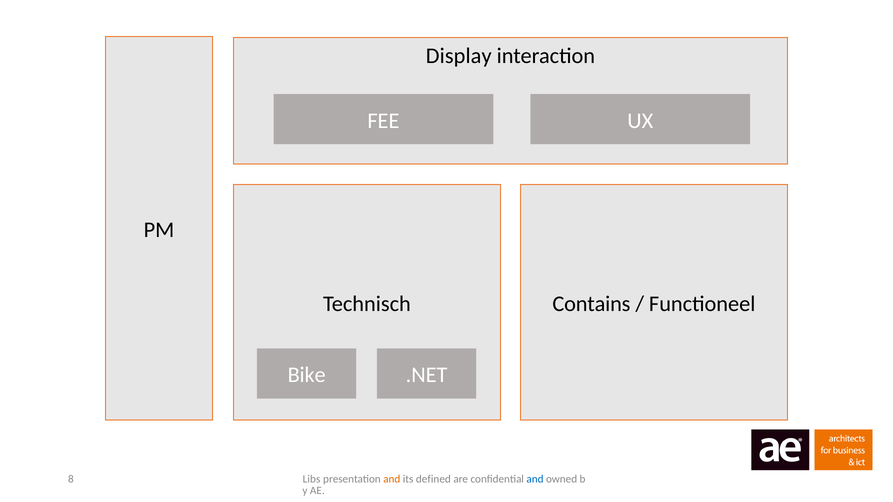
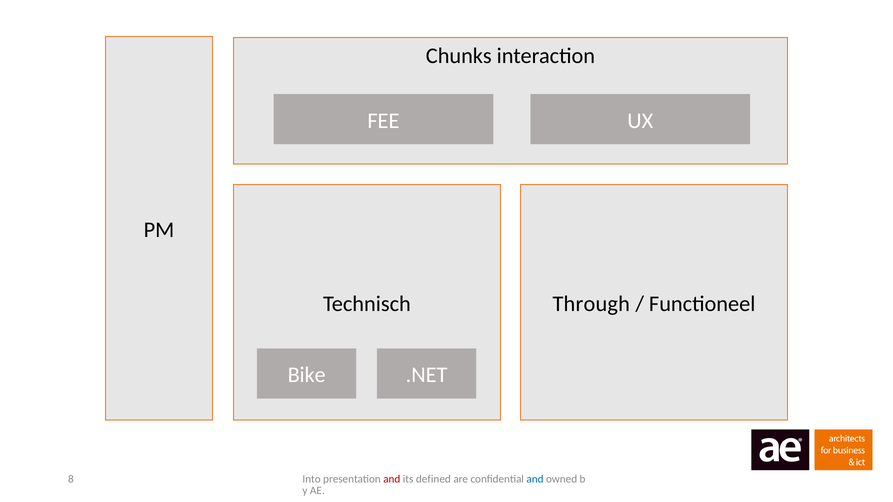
Display: Display -> Chunks (459, 56)
Contains: Contains -> Through (591, 304)
Libs: Libs -> Into (312, 480)
and colour: orange -> red (392, 480)
